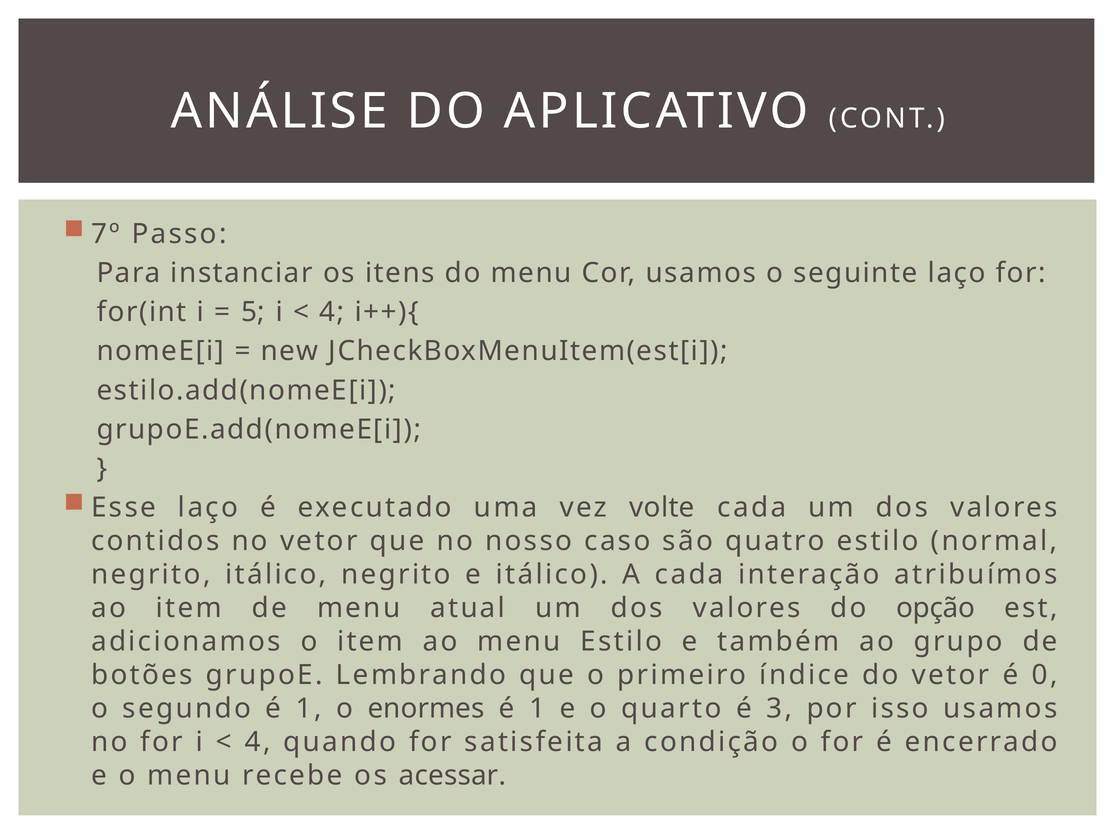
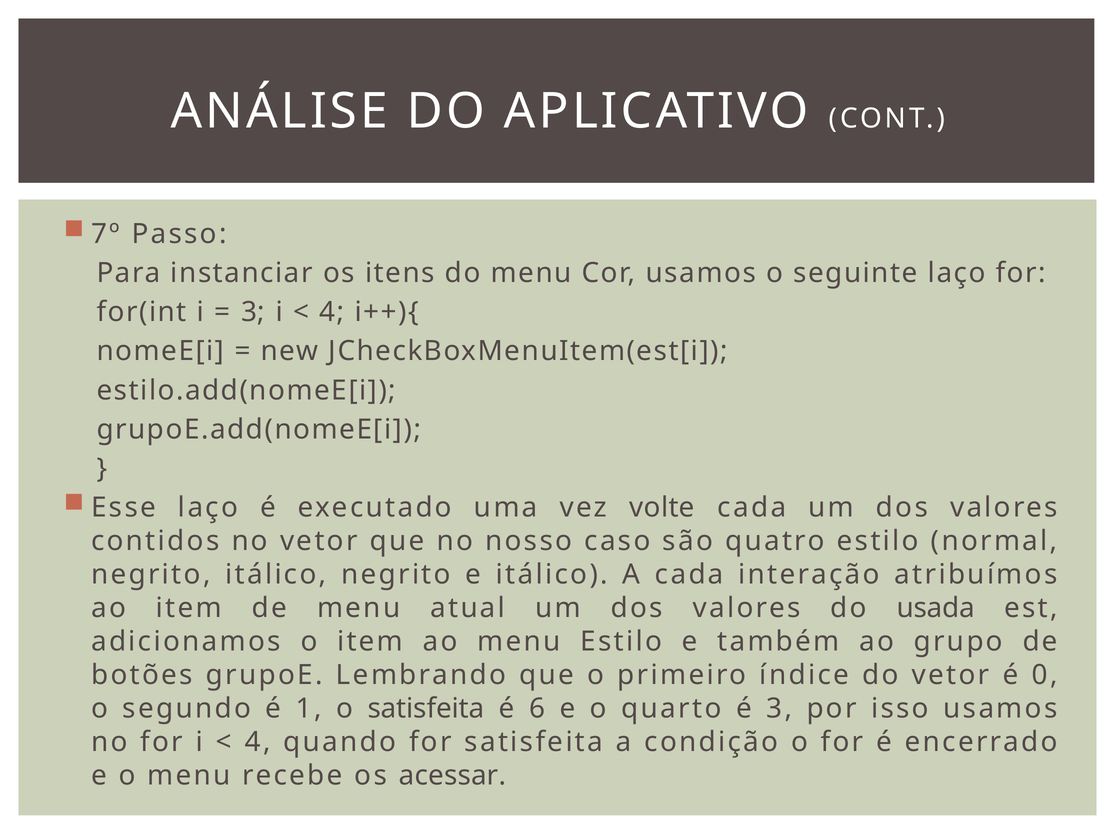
5: 5 -> 3 (253, 312)
opção: opção -> usada (936, 608)
o enormes: enormes -> satisfeita (426, 708)
1: 1 -> 6 (537, 708)
